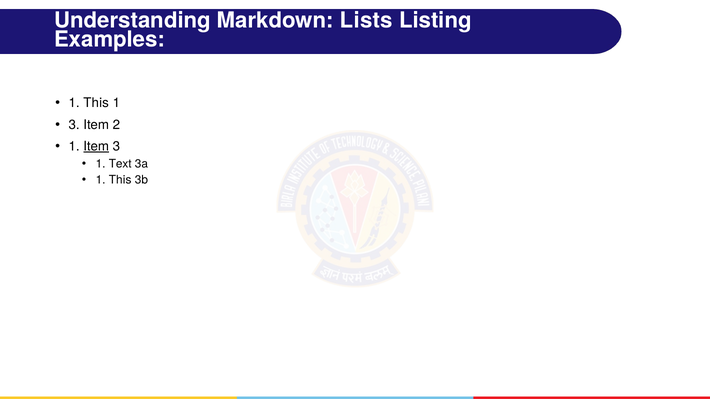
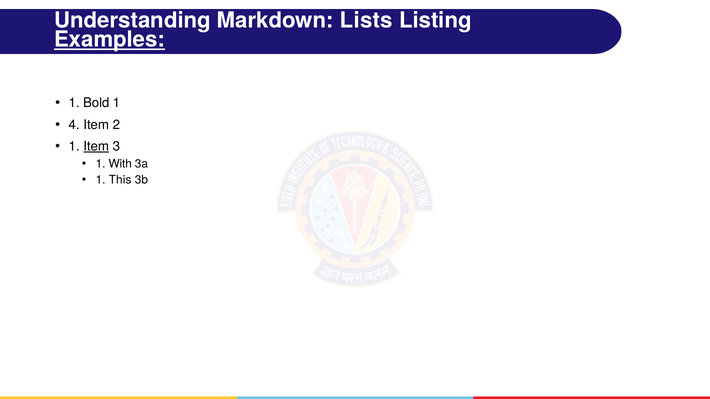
Examples underline: none -> present (110, 40)
This: This -> Bold (96, 103)
3: 3 -> 4 (74, 125)
Text: Text -> With (120, 164)
